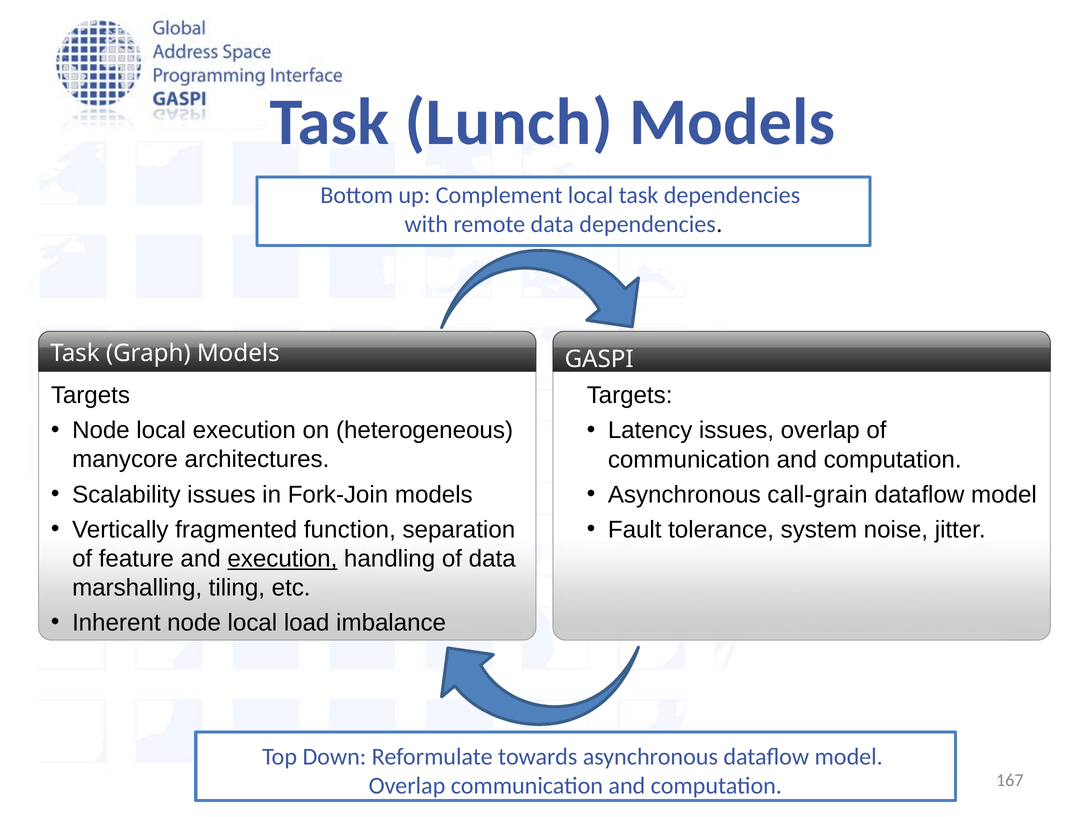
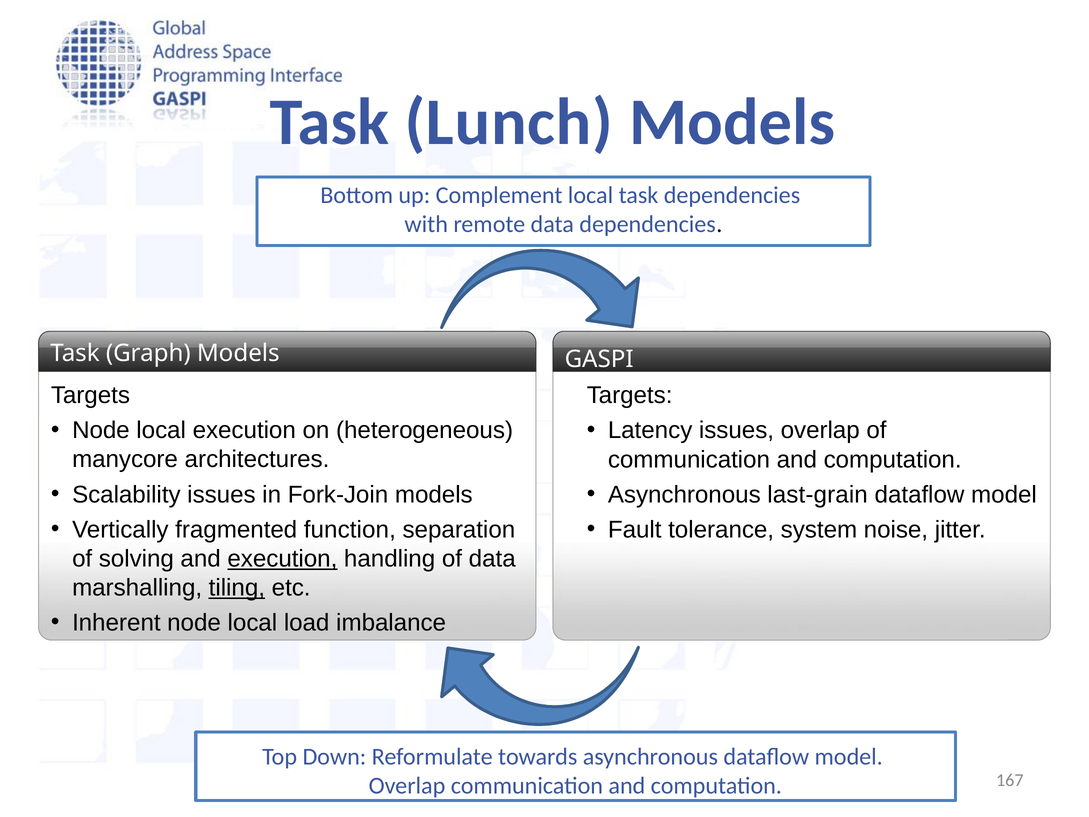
call-grain: call-grain -> last-grain (818, 494)
feature: feature -> solving (136, 559)
tiling underline: none -> present (237, 588)
